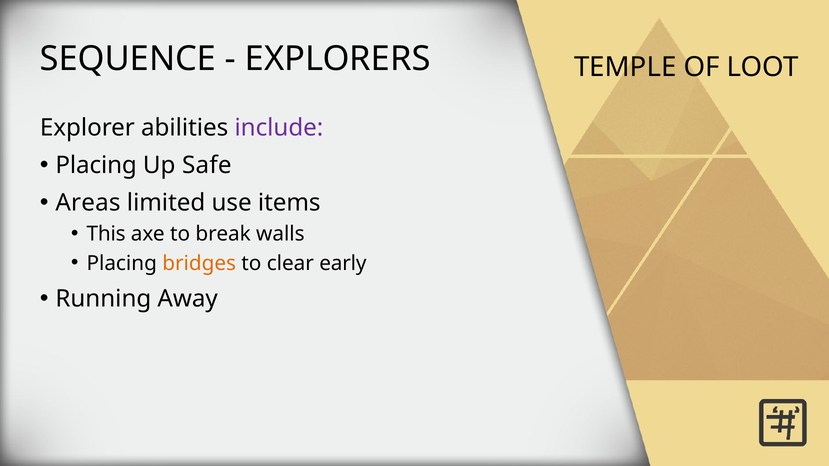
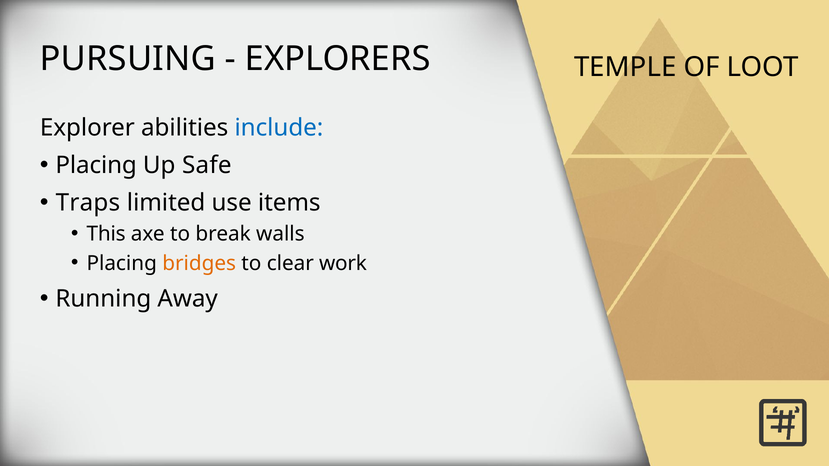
SEQUENCE: SEQUENCE -> PURSUING (128, 59)
include colour: purple -> blue (279, 128)
Areas: Areas -> Traps (88, 203)
early: early -> work (343, 263)
